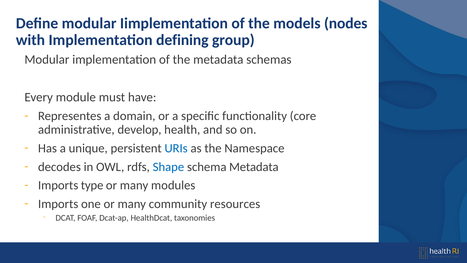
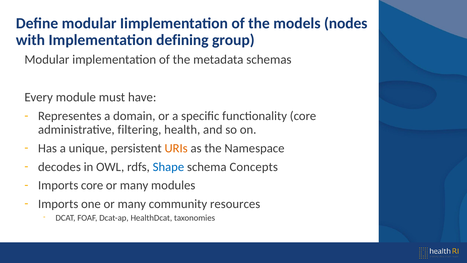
develop: develop -> filtering (139, 130)
URIs colour: blue -> orange (176, 148)
schema Metadata: Metadata -> Concepts (254, 167)
Imports type: type -> core (92, 185)
